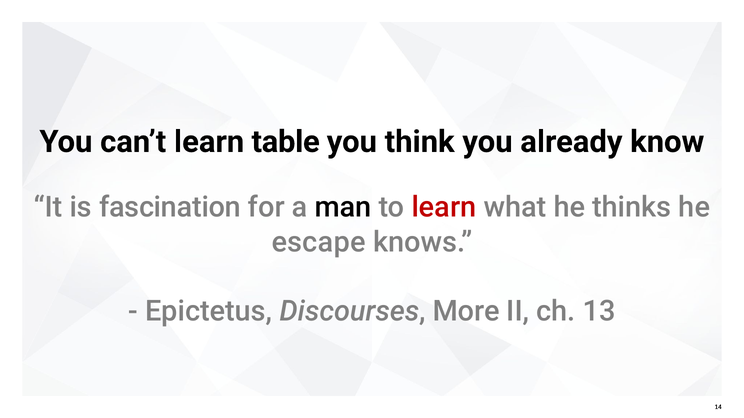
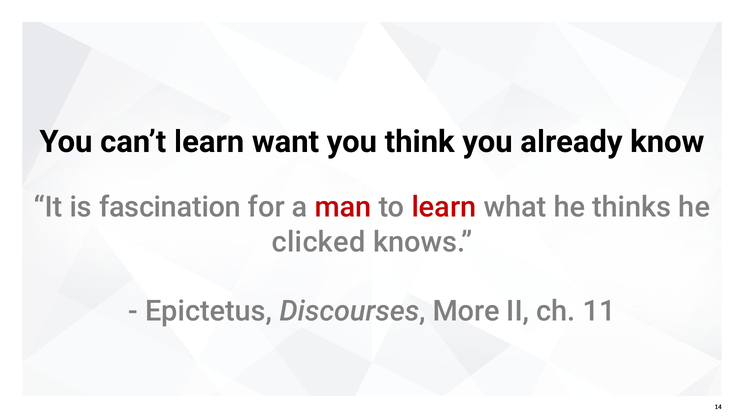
table: table -> want (285, 142)
man colour: black -> red (343, 208)
escape: escape -> clicked (319, 242)
13: 13 -> 11 (599, 312)
